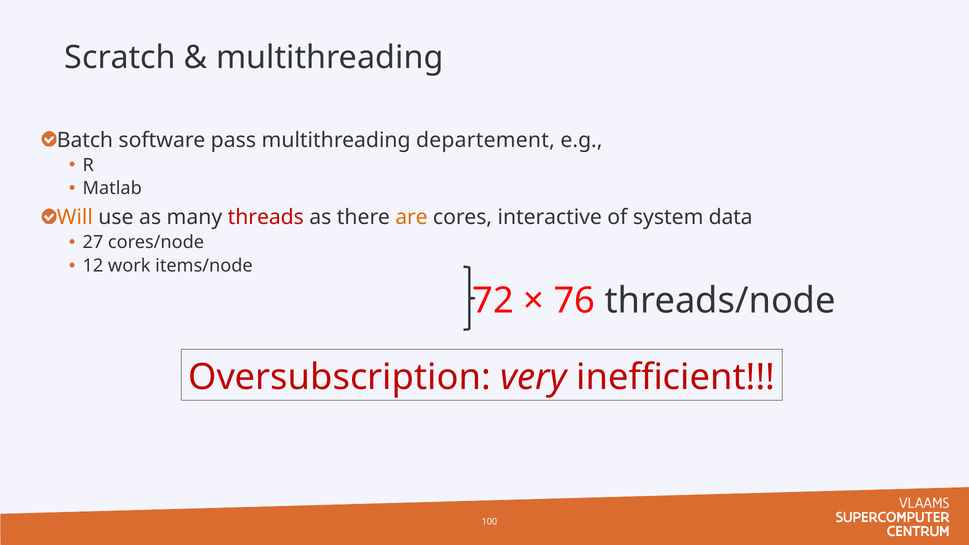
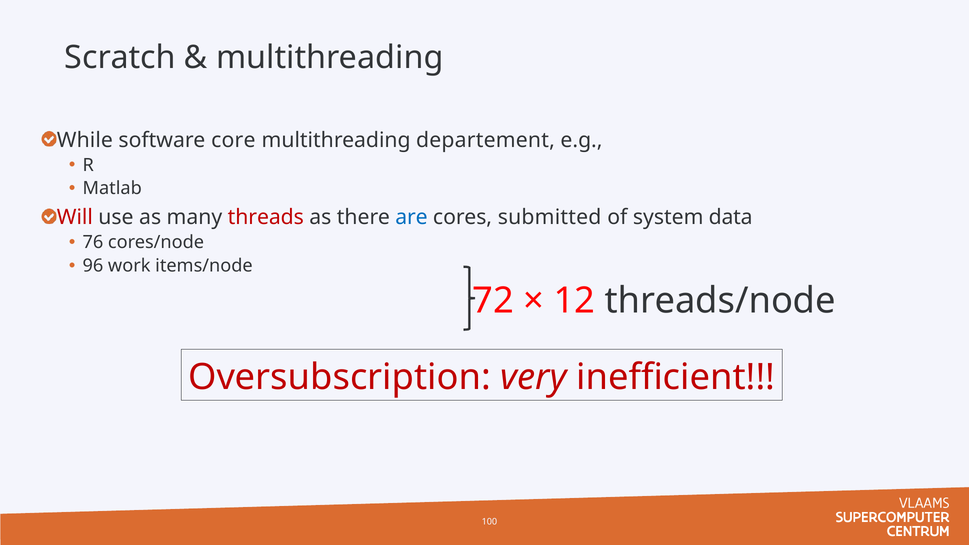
Batch: Batch -> While (85, 140)
pass: pass -> core (233, 140)
Will colour: orange -> red (75, 217)
are colour: orange -> blue (411, 217)
interactive: interactive -> submitted (550, 217)
27: 27 -> 76 (93, 242)
12: 12 -> 96 (93, 266)
76: 76 -> 12 (574, 301)
